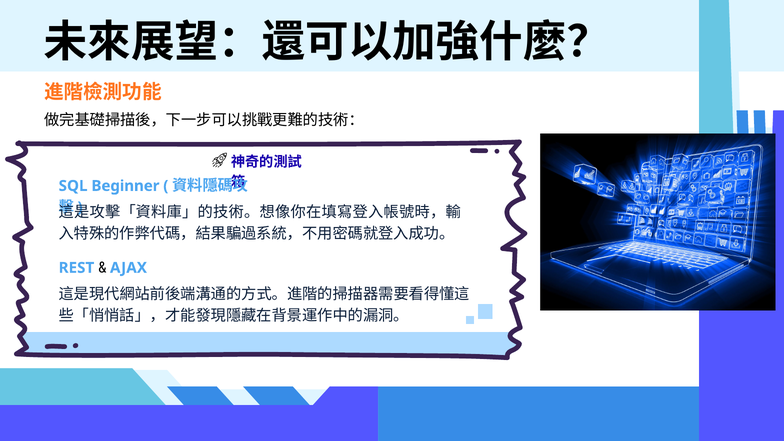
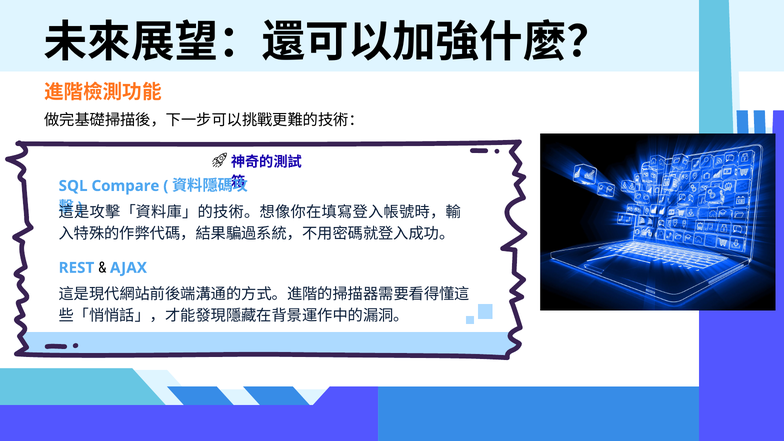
Beginner: Beginner -> Compare (125, 186)
